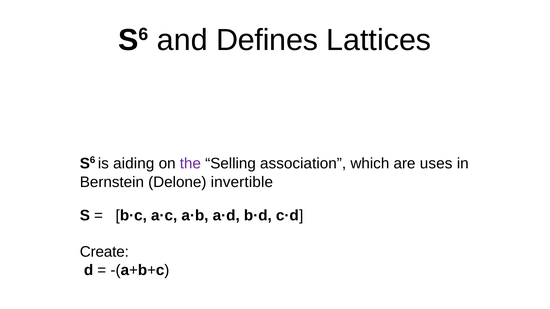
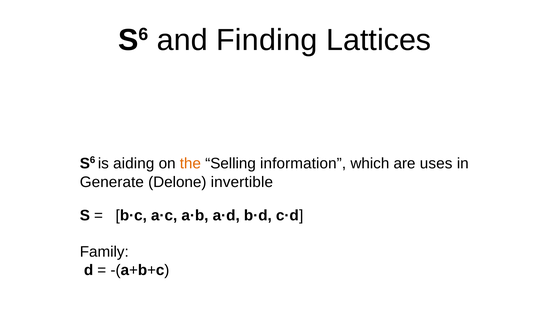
Defines: Defines -> Finding (267, 40)
the colour: purple -> orange (190, 164)
association: association -> information (303, 164)
Bernstein: Bernstein -> Generate (112, 182)
Create: Create -> Family (104, 252)
